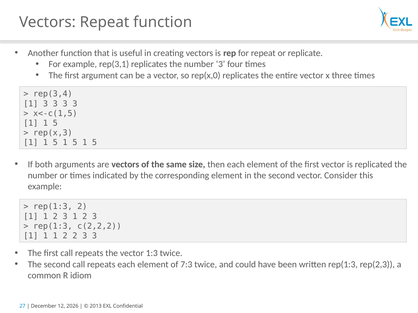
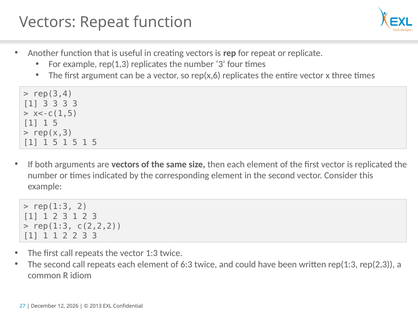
rep(3,1: rep(3,1 -> rep(1,3 (114, 64)
rep(x,0: rep(x,0 -> rep(x,6 (206, 75)
7:3: 7:3 -> 6:3 (186, 265)
